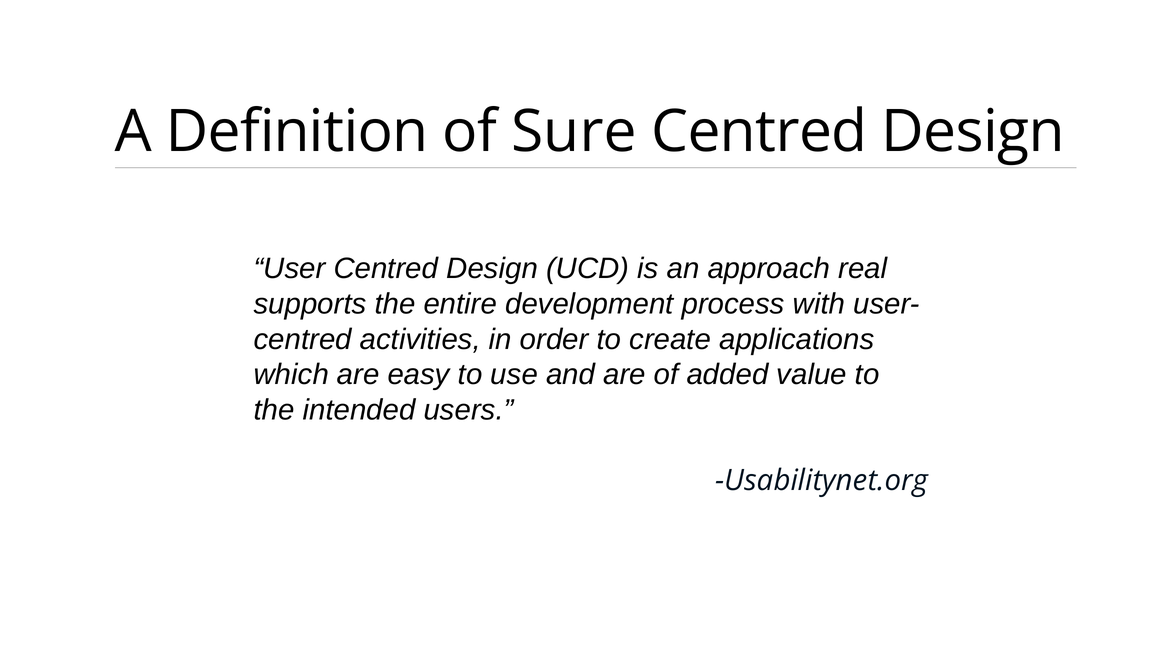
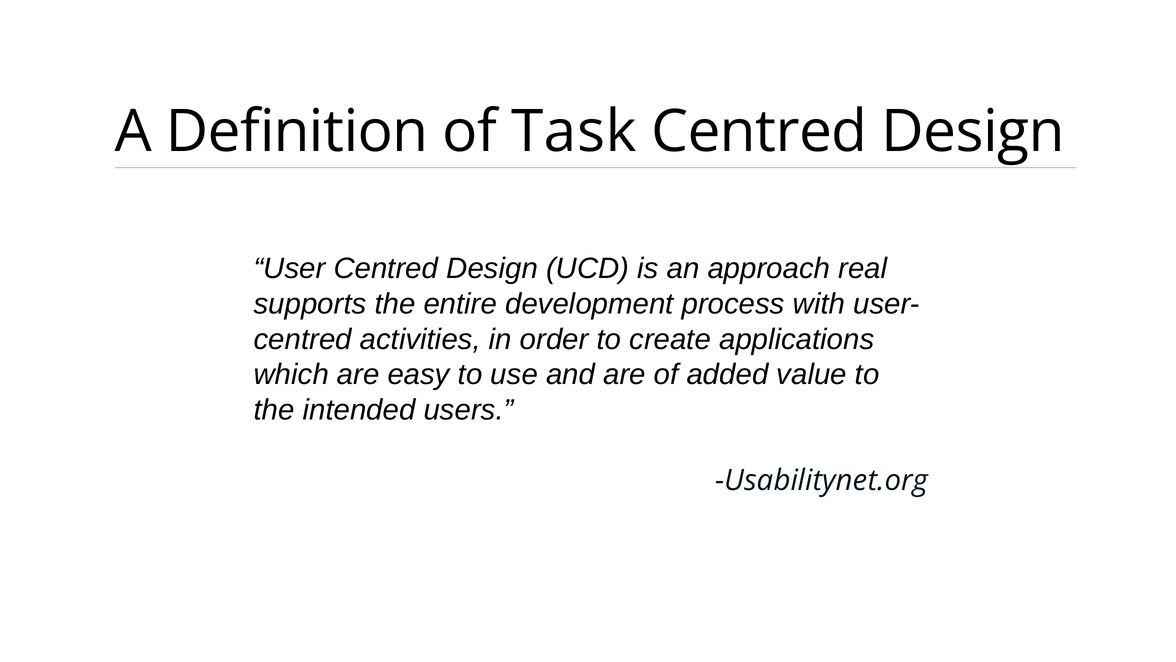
Sure: Sure -> Task (574, 132)
